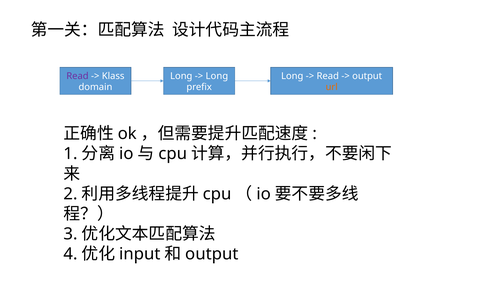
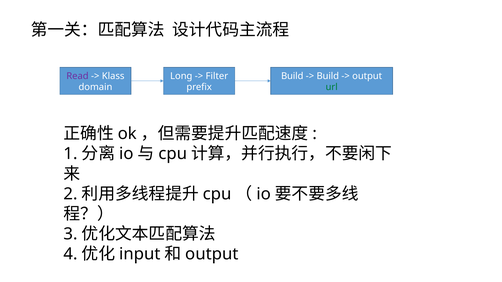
Long: Long -> Filter (217, 76)
Long: Long -> Build (292, 76)
Read: Read -> Build (328, 76)
url colour: orange -> green (332, 87)
